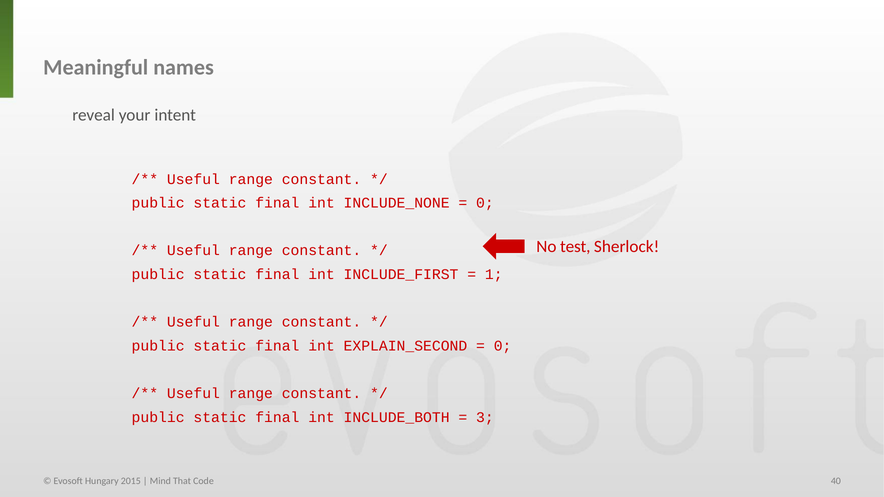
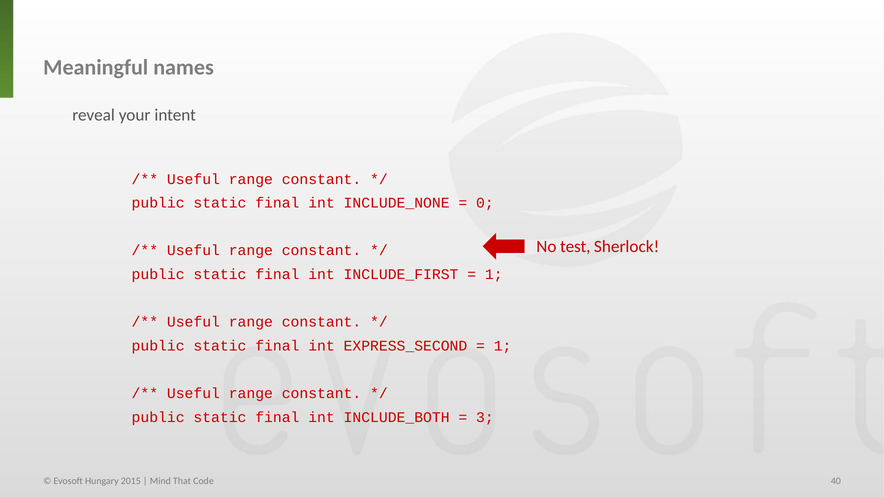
EXPLAIN_SECOND: EXPLAIN_SECOND -> EXPRESS_SECOND (405, 346)
0: 0 -> 1 (503, 346)
